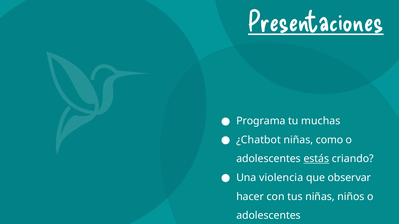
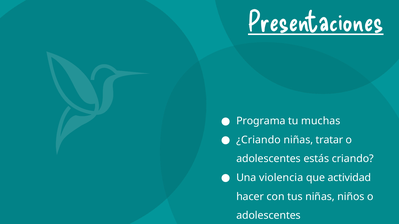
¿Chatbot: ¿Chatbot -> ¿Criando (259, 140)
como: como -> tratar (329, 140)
estás underline: present -> none (316, 159)
observar: observar -> actividad (349, 178)
